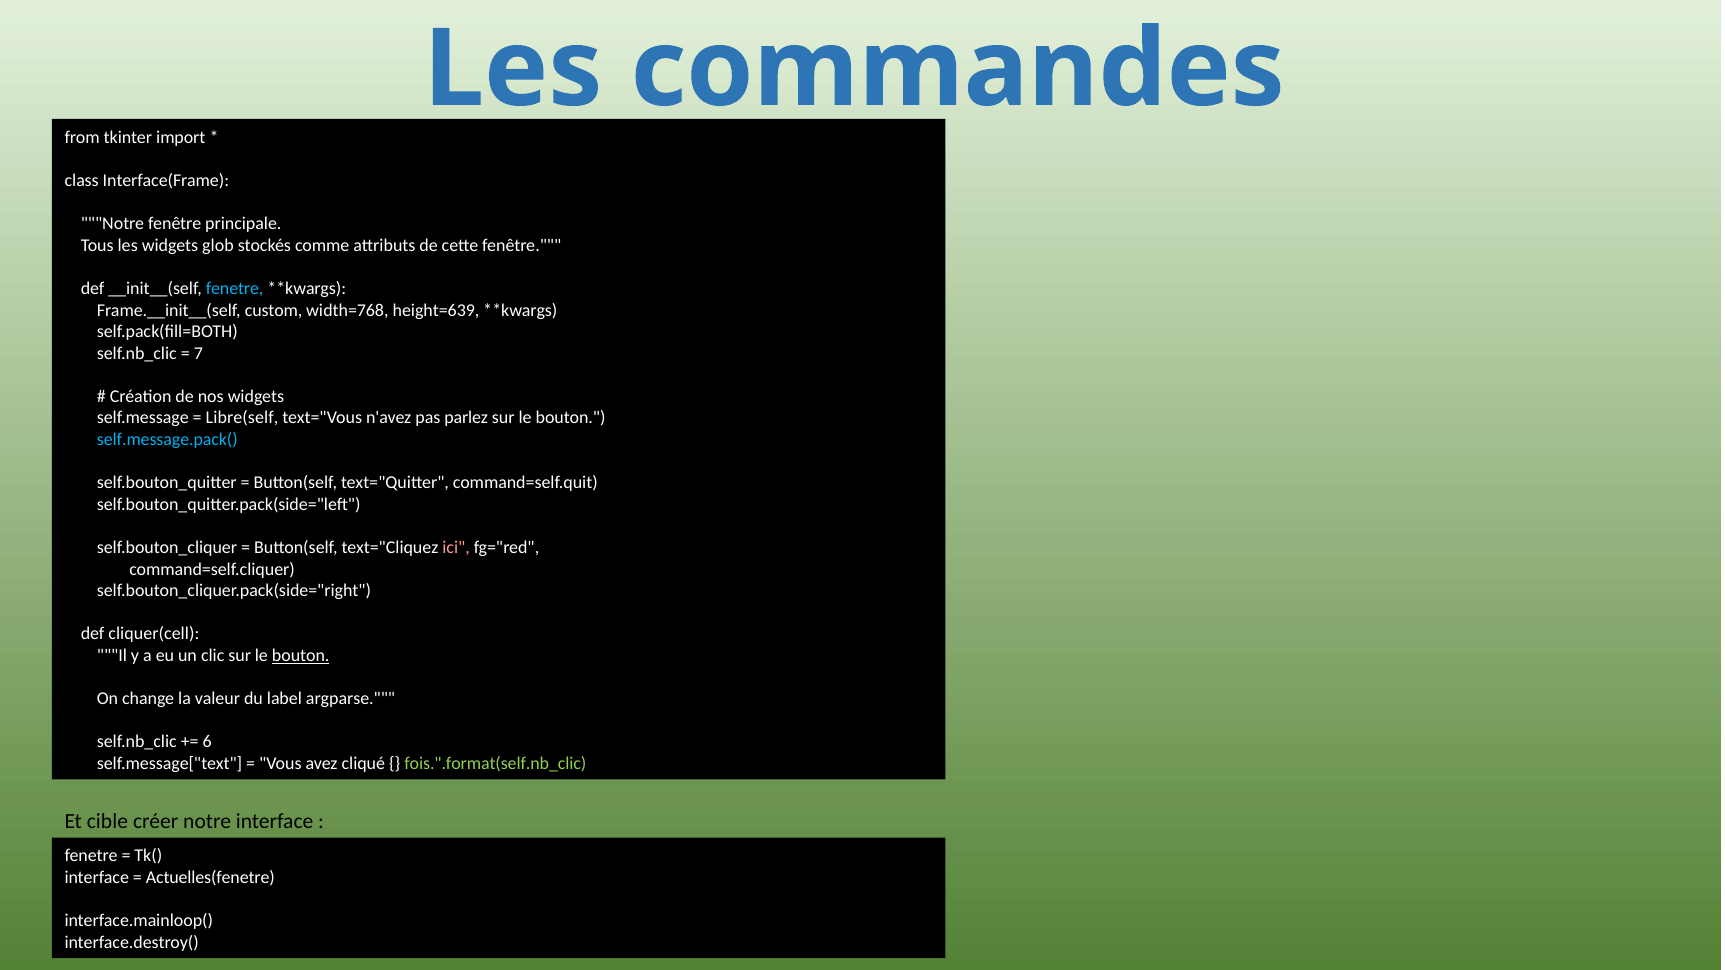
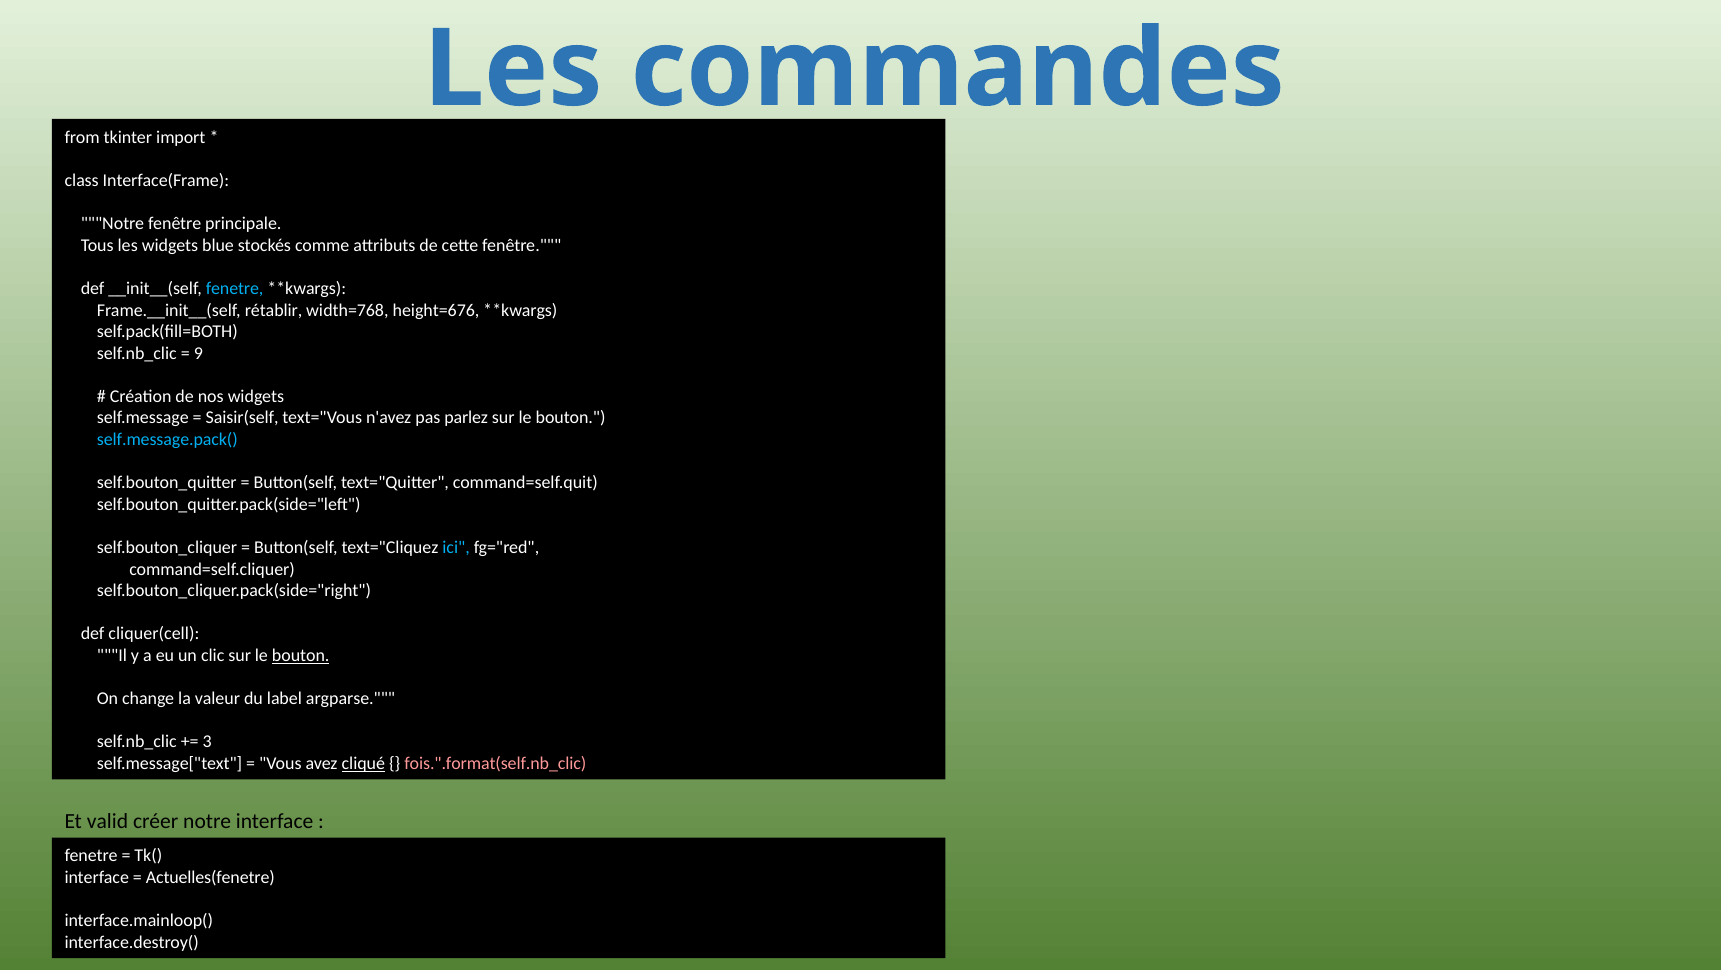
glob: glob -> blue (218, 245)
custom: custom -> rétablir (274, 310)
height=639: height=639 -> height=676 (436, 310)
7: 7 -> 9 (198, 353)
Libre(self: Libre(self -> Saisir(self (242, 418)
ici colour: pink -> light blue (456, 548)
6: 6 -> 3 (207, 742)
cliqué underline: none -> present (363, 764)
fois.".format(self.nb_clic colour: light green -> pink (495, 764)
cible: cible -> valid (107, 822)
